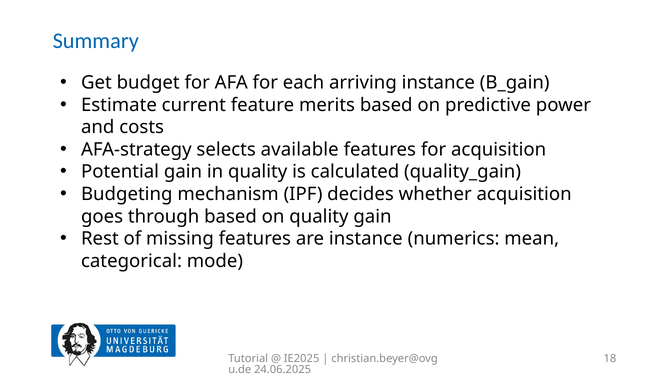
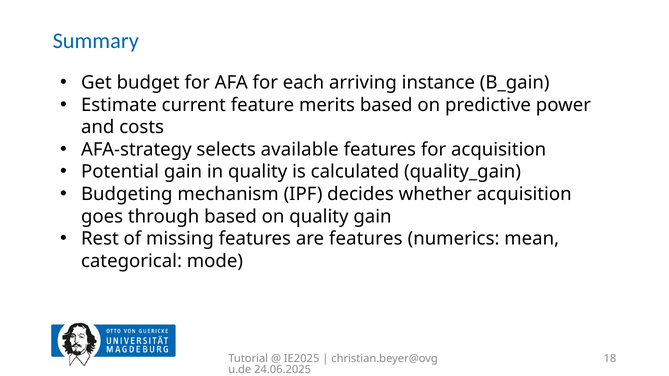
are instance: instance -> features (366, 239)
